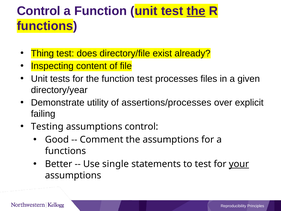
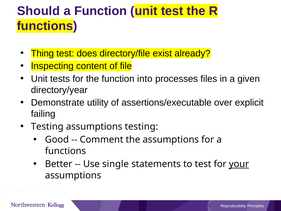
Control: Control -> Should (39, 11)
the underline: present -> none (196, 11)
function test: test -> into (145, 79)
assertions/processes: assertions/processes -> assertions/executable (166, 103)
assumptions control: control -> testing (141, 126)
